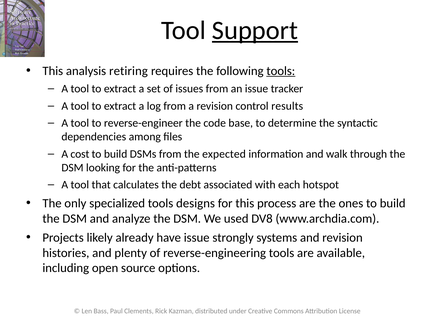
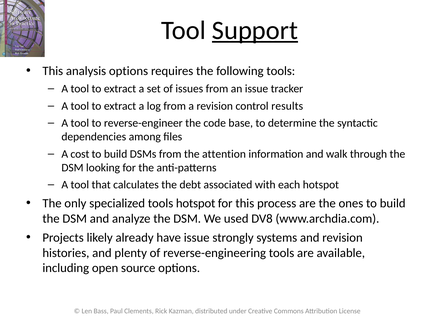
analysis retiring: retiring -> options (129, 71)
tools underline: present -> none (281, 71)
expected: expected -> attention (224, 154)
tools designs: designs -> hotspot (196, 203)
